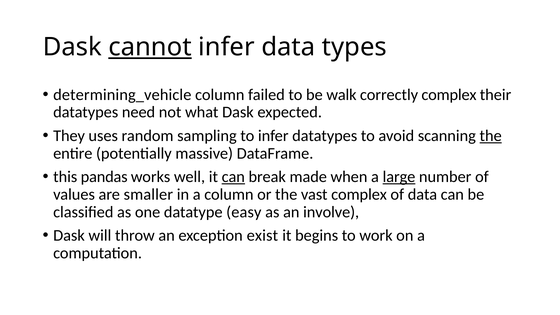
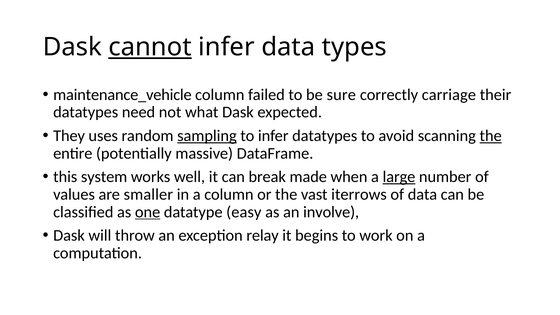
determining_vehicle: determining_vehicle -> maintenance_vehicle (122, 95)
walk: walk -> sure (341, 95)
correctly complex: complex -> carriage (449, 95)
sampling underline: none -> present (207, 136)
pandas: pandas -> system (104, 177)
can underline: present -> none (233, 177)
vast complex: complex -> iterrows (359, 194)
one underline: none -> present (148, 212)
exist: exist -> relay (263, 235)
